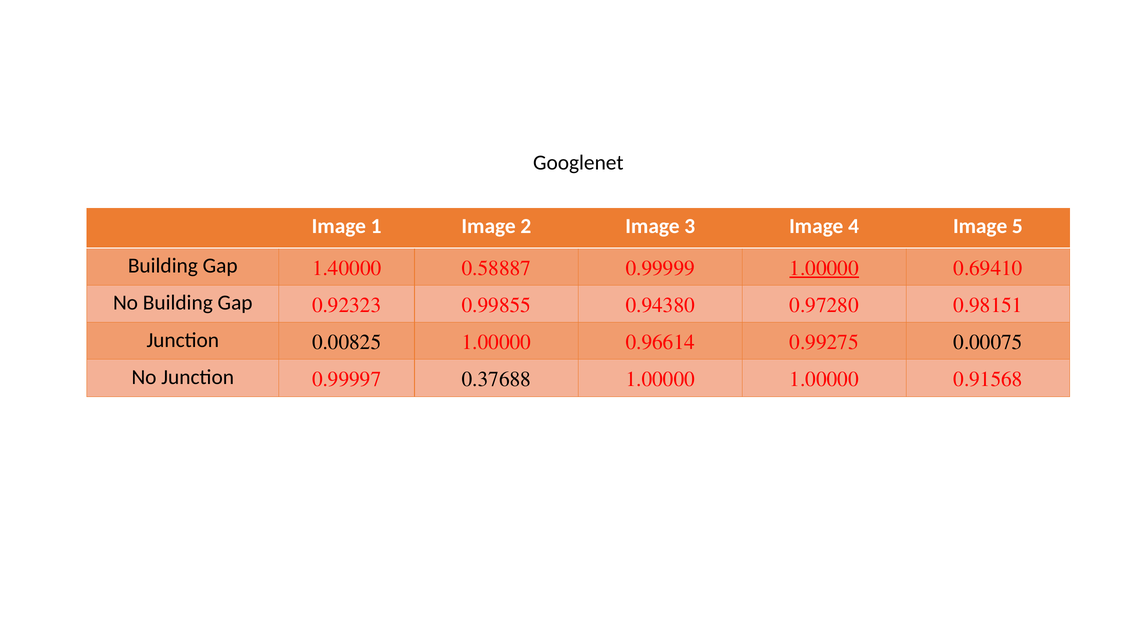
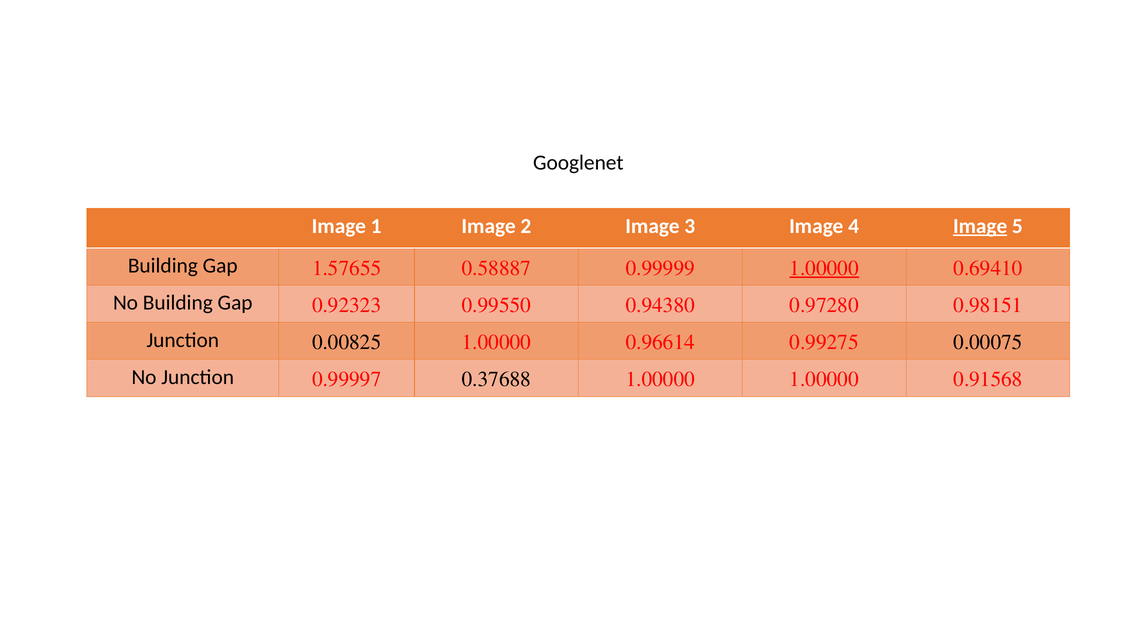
Image underline: none -> present (980, 226)
1.40000: 1.40000 -> 1.57655 (347, 268)
0.99855: 0.99855 -> 0.99550 (496, 305)
